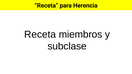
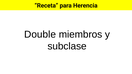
Receta: Receta -> Double (40, 34)
